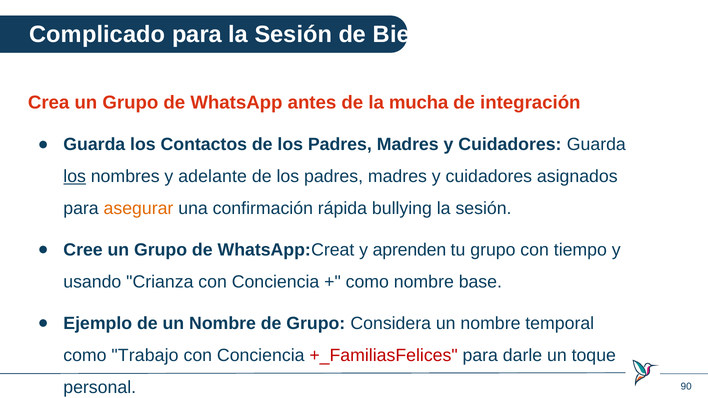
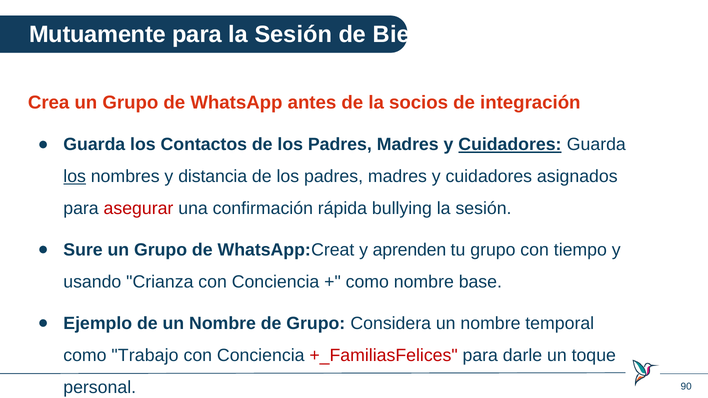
Complicado: Complicado -> Mutuamente (97, 35)
mucha: mucha -> socios (419, 103)
Cuidadores underline: none -> present (510, 145)
adelante: adelante -> distancia (213, 177)
asegurar colour: orange -> red (138, 208)
Cree: Cree -> Sure (83, 250)
